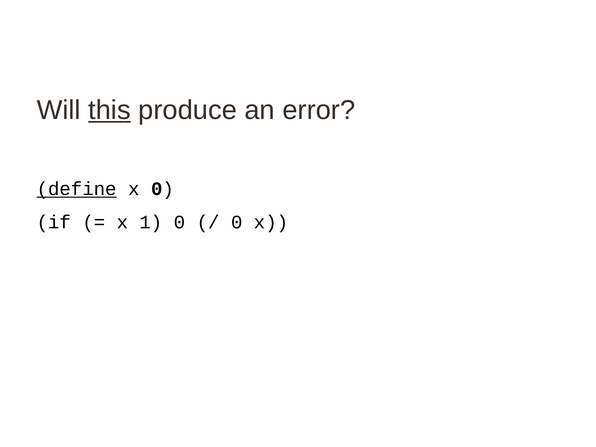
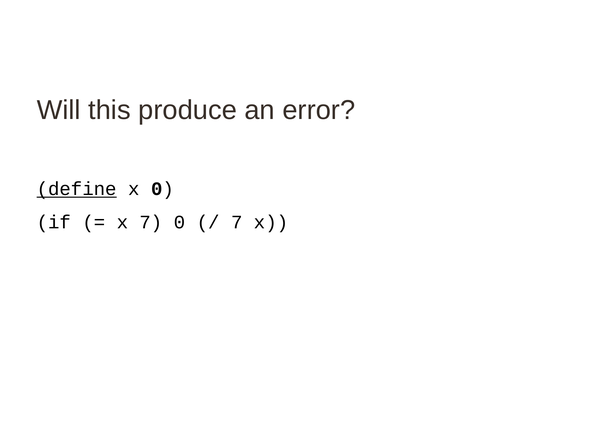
this underline: present -> none (109, 110)
x 1: 1 -> 7 (151, 222)
0: 0 -> 7 (237, 222)
